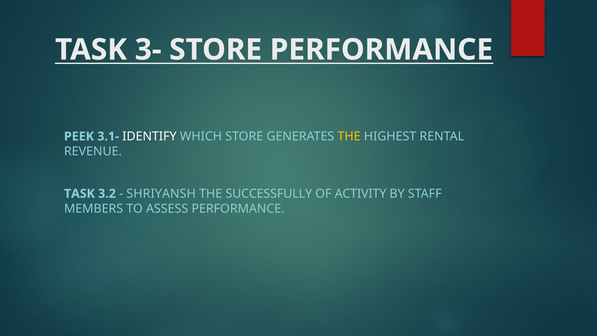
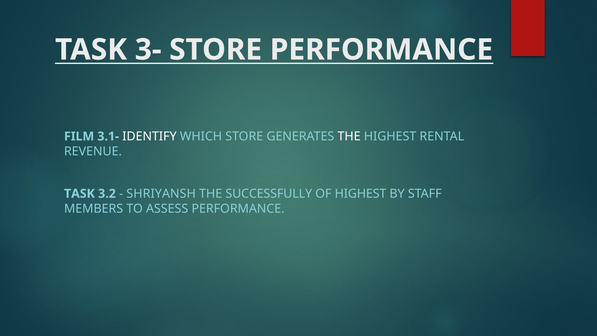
PEEK: PEEK -> FILM (79, 136)
THE colour: yellow -> white (349, 136)
OF ACTIVITY: ACTIVITY -> HIGHEST (361, 194)
